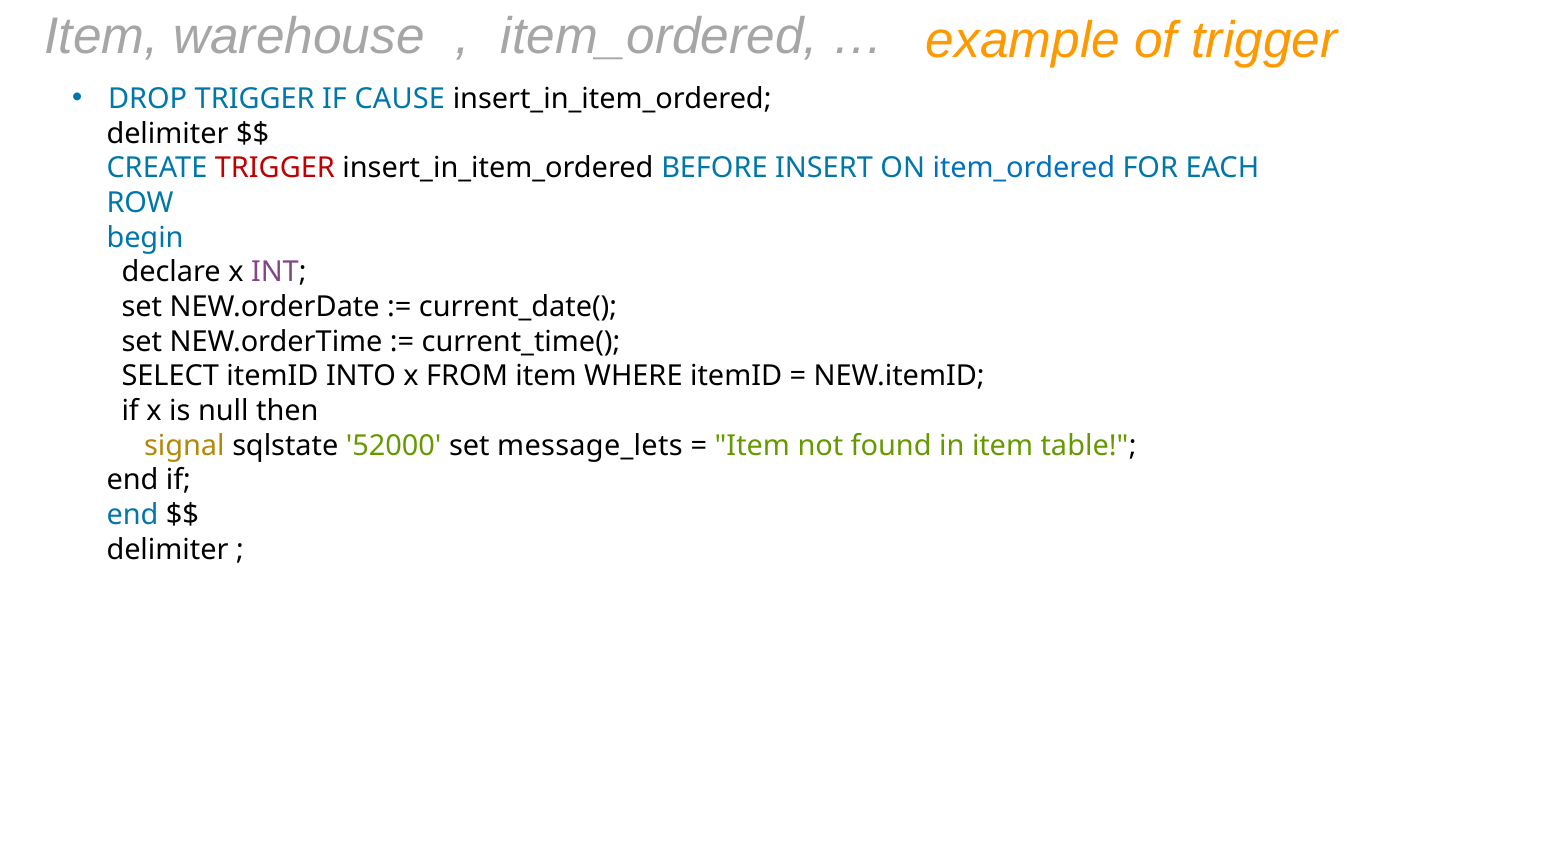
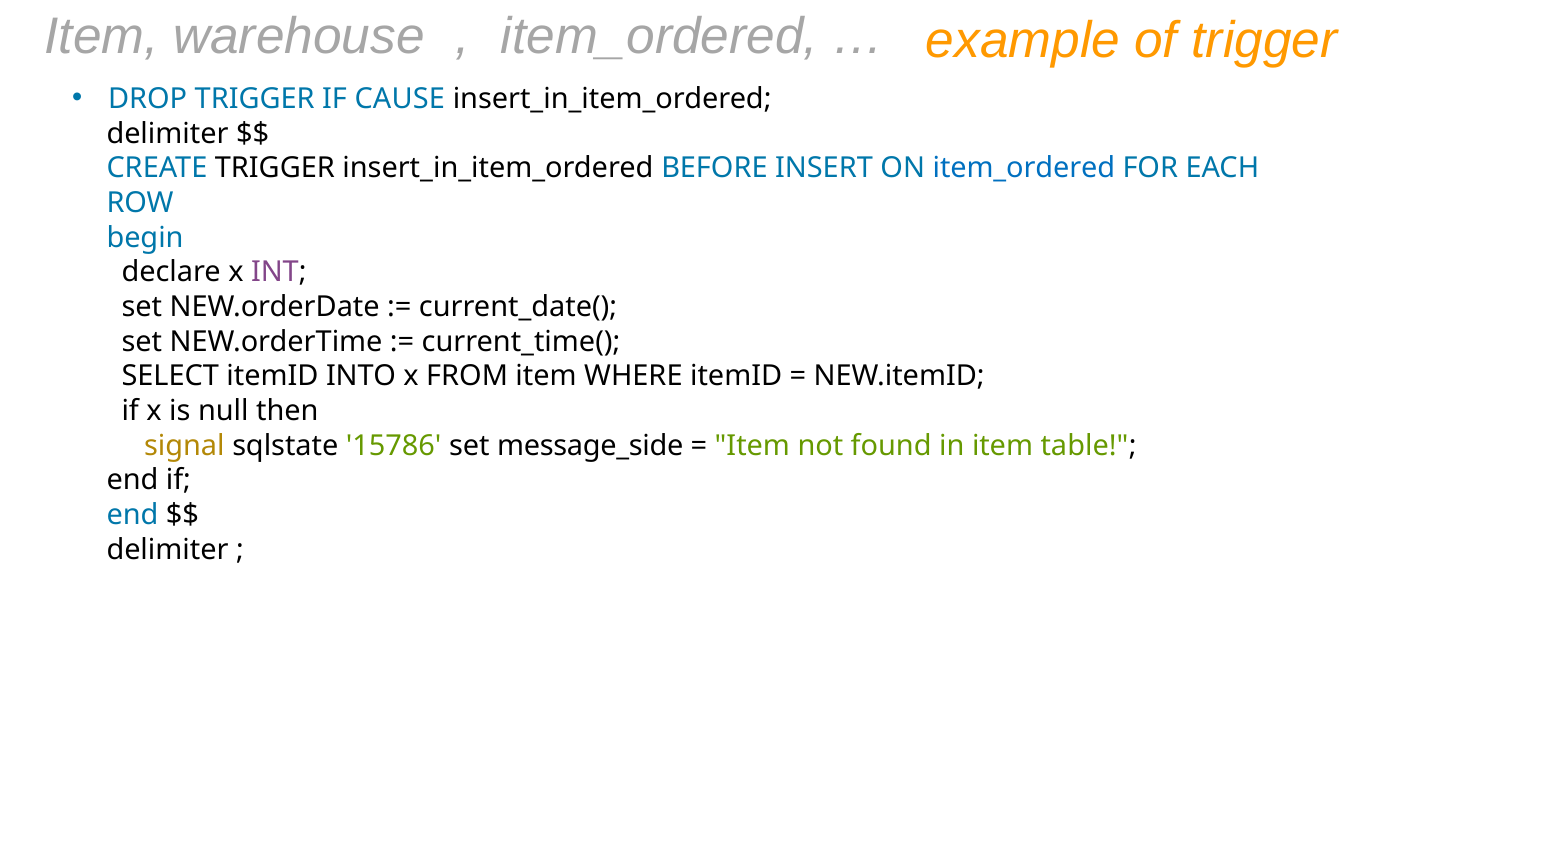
TRIGGER colour: red -> black (275, 168)
52000: 52000 -> 15786 (394, 446)
message_lets: message_lets -> message_side (590, 446)
